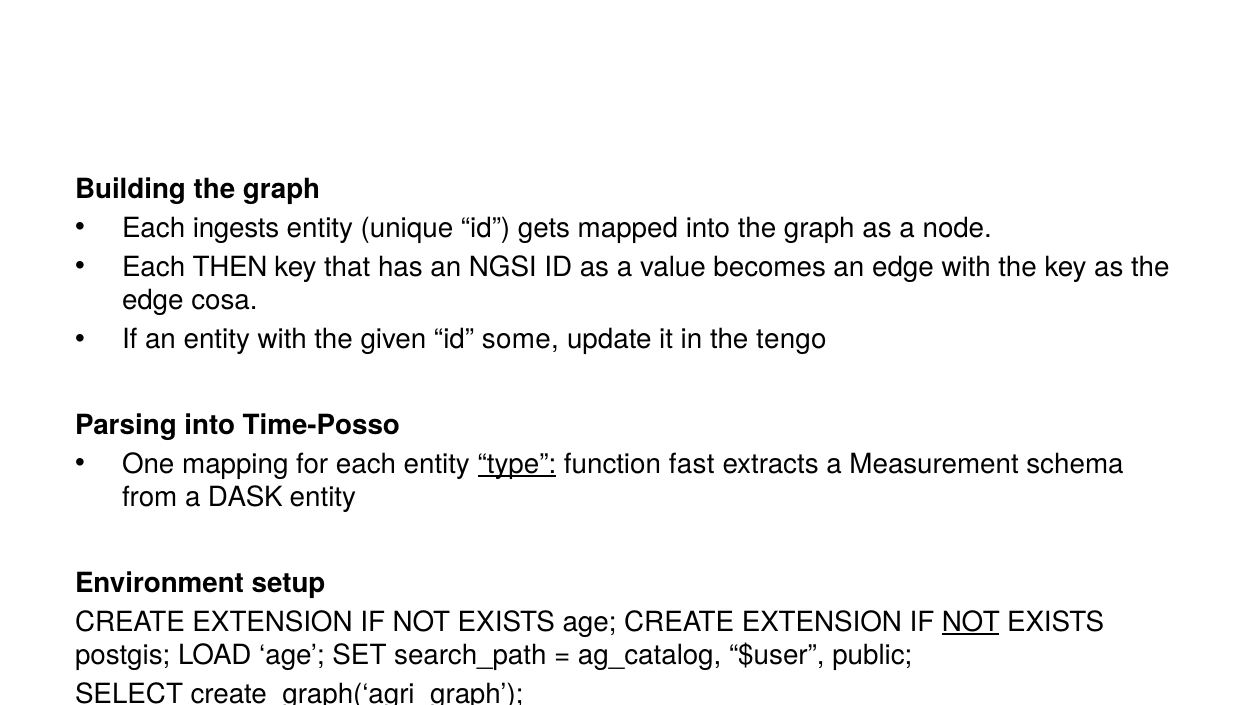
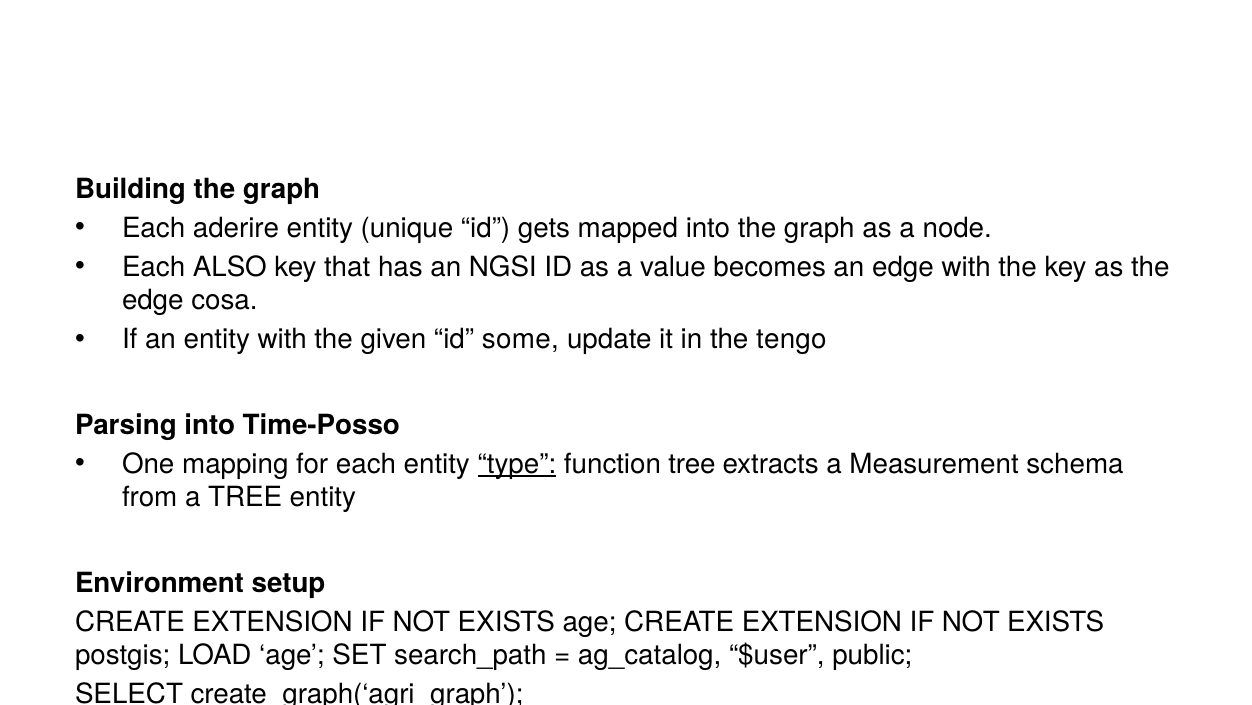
ingests: ingests -> aderire (236, 228)
THEN: THEN -> ALSO (230, 267)
function fast: fast -> tree (692, 464)
a DASK: DASK -> TREE (245, 497)
NOT underline: present -> none (971, 622)
